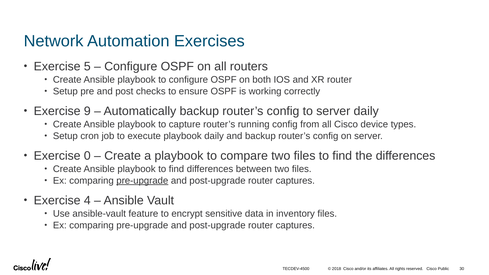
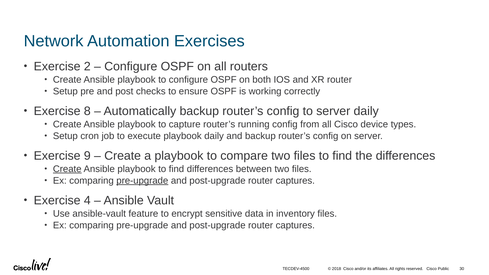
5: 5 -> 2 (87, 67)
9: 9 -> 8 (87, 111)
0: 0 -> 9 (87, 156)
Create underline: none -> present (67, 169)
